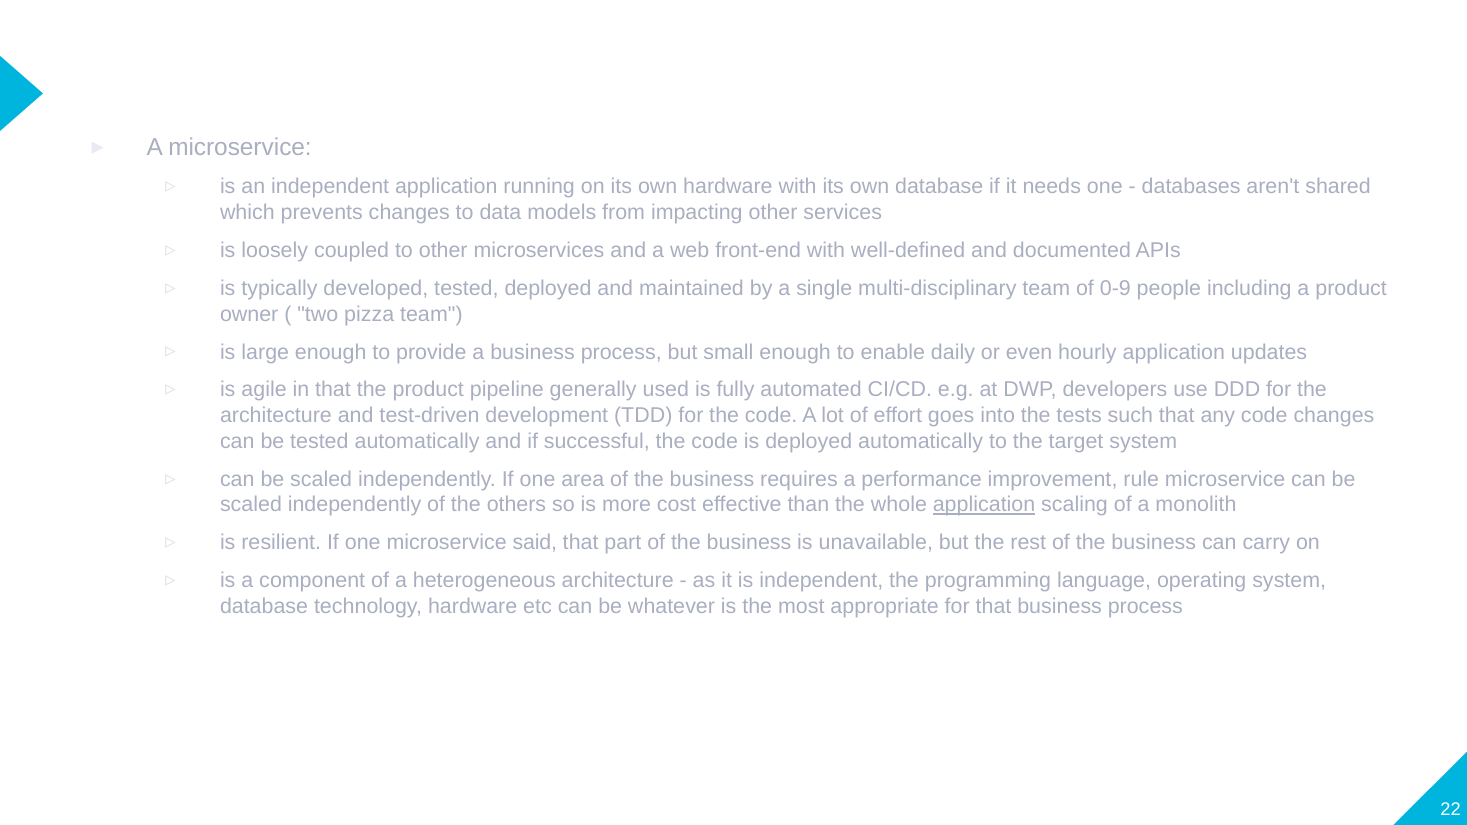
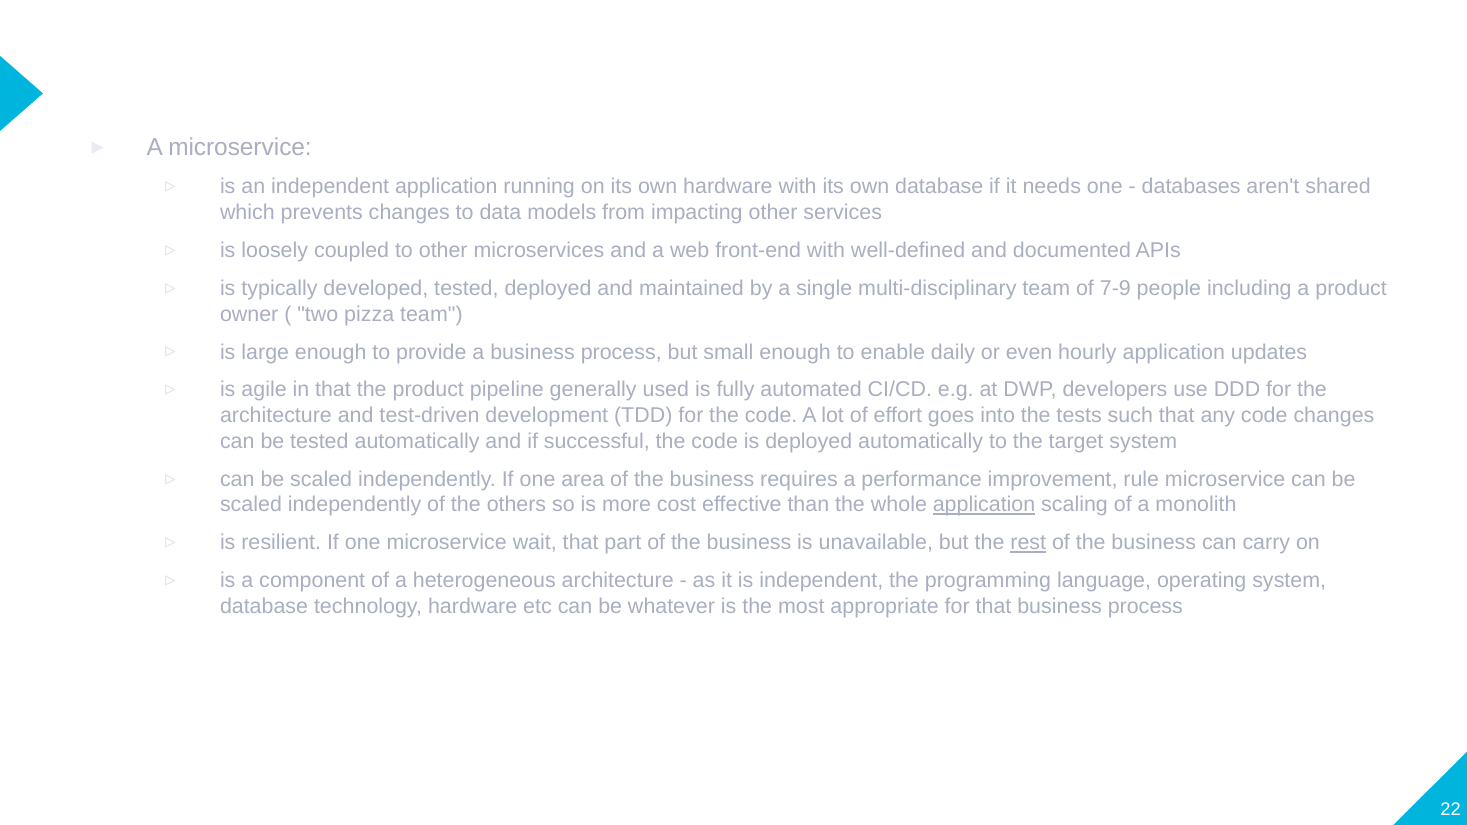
0-9: 0-9 -> 7-9 (1115, 288)
said: said -> wait (535, 543)
rest underline: none -> present (1028, 543)
